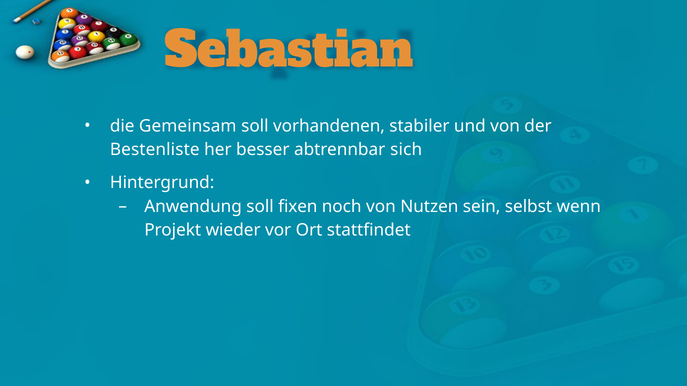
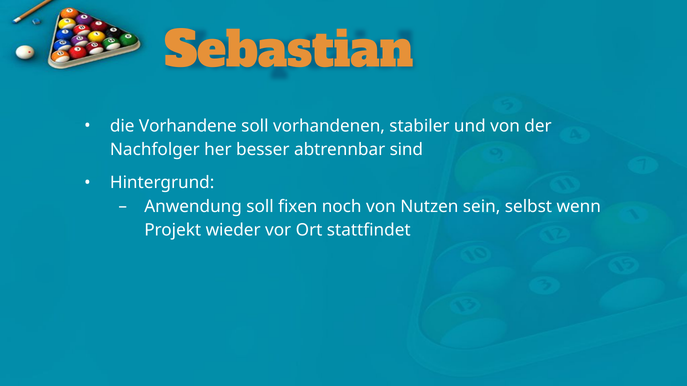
Gemeinsam: Gemeinsam -> Vorhandene (188, 126)
Bestenliste: Bestenliste -> Nachfolger (155, 150)
sich: sich -> sind (406, 150)
